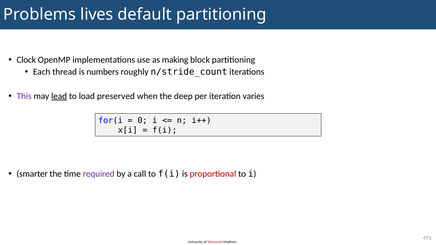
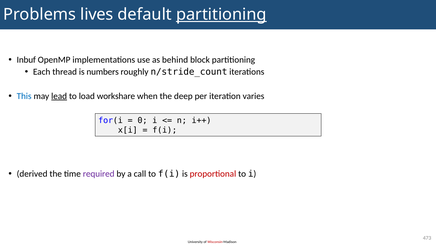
partitioning underline: none -> present (221, 15)
Clock: Clock -> Inbuf (26, 60)
making: making -> behind (175, 60)
This colour: purple -> blue (24, 96)
preserved: preserved -> workshare (116, 96)
smarter: smarter -> derived (32, 174)
